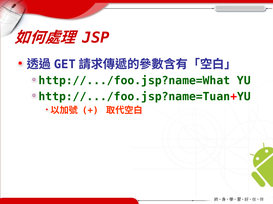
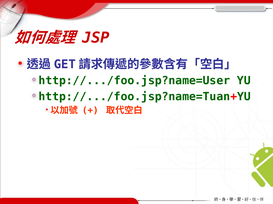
http://.../foo.jsp?name=What: http://.../foo.jsp?name=What -> http://.../foo.jsp?name=User (134, 81)
